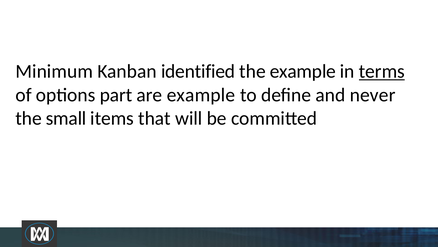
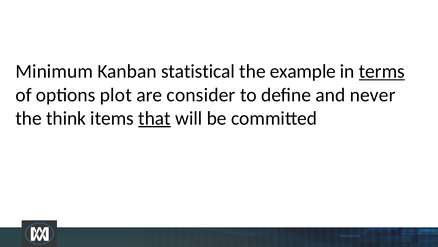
identified: identified -> statistical (198, 71)
part: part -> plot (116, 95)
are example: example -> consider (201, 95)
small: small -> think (66, 118)
that underline: none -> present (155, 118)
